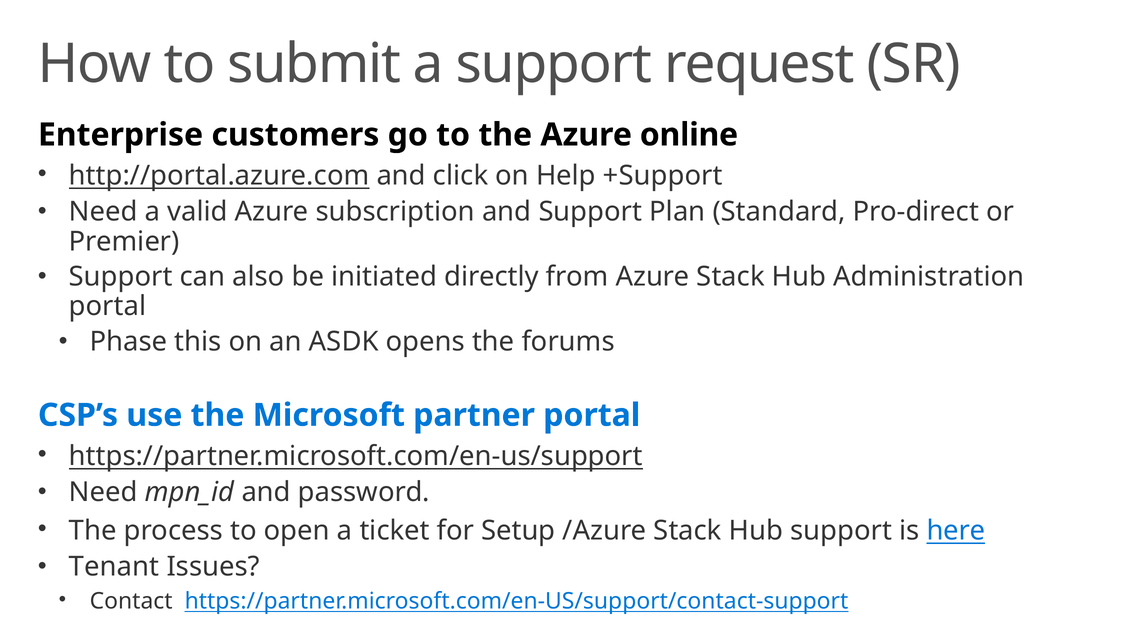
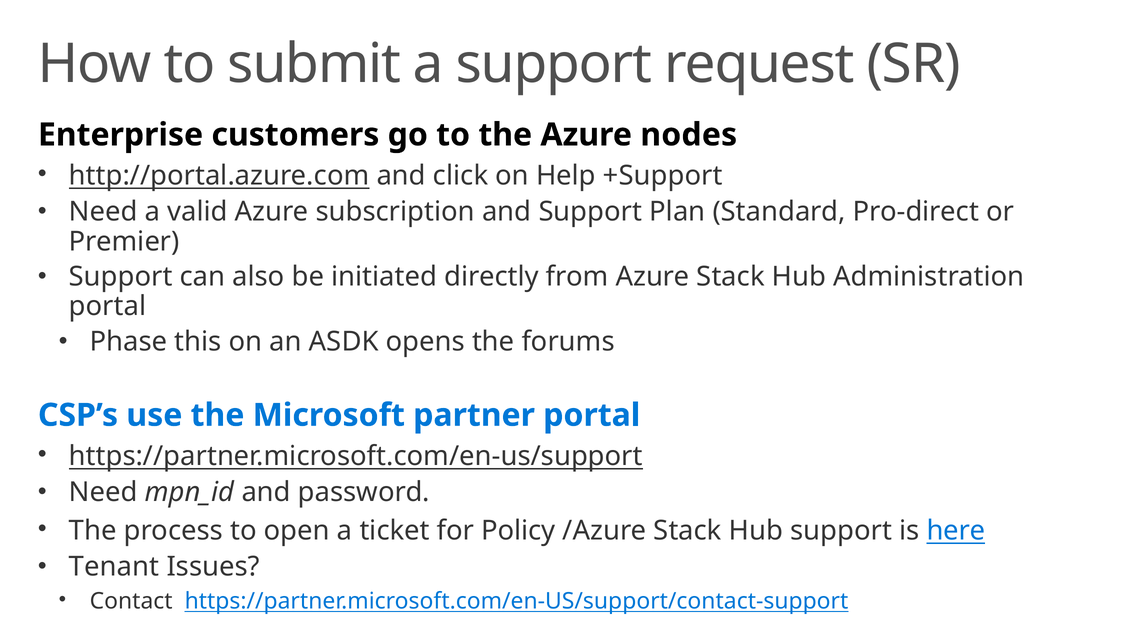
online: online -> nodes (689, 135)
Setup: Setup -> Policy (518, 530)
